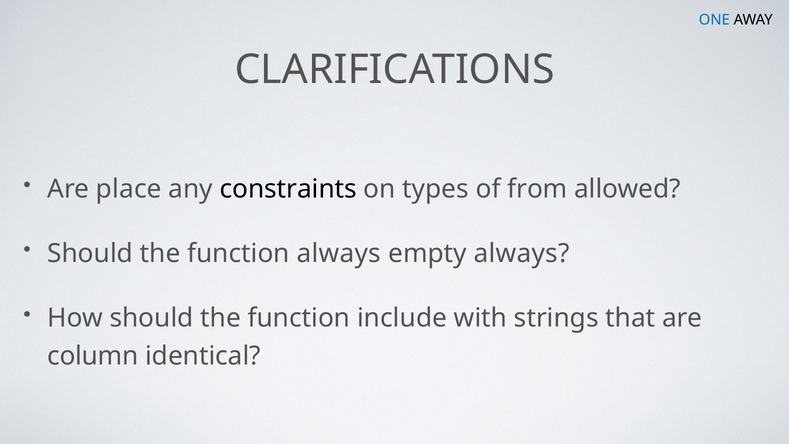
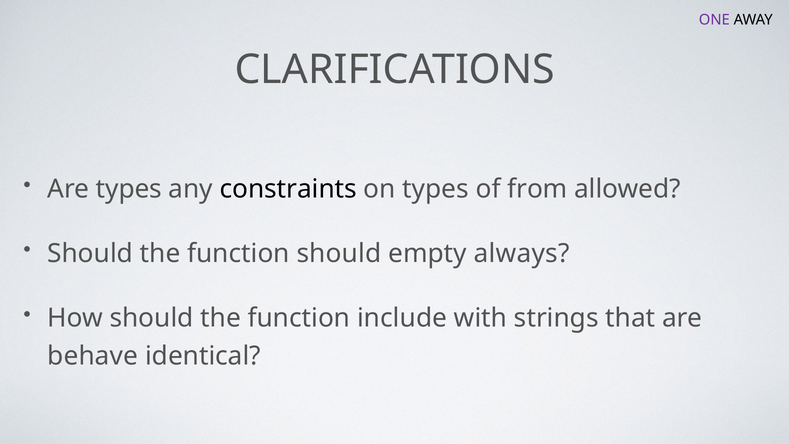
ONE colour: blue -> purple (714, 20)
Are place: place -> types (129, 189)
function always: always -> should (339, 254)
column: column -> behave (93, 356)
